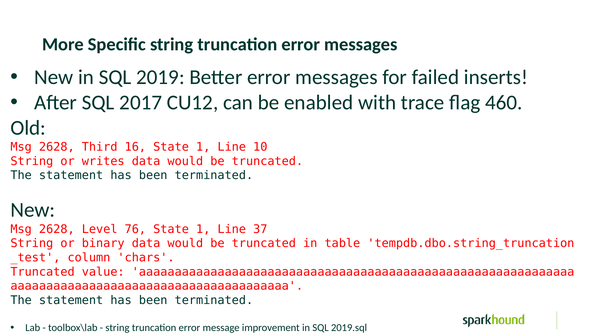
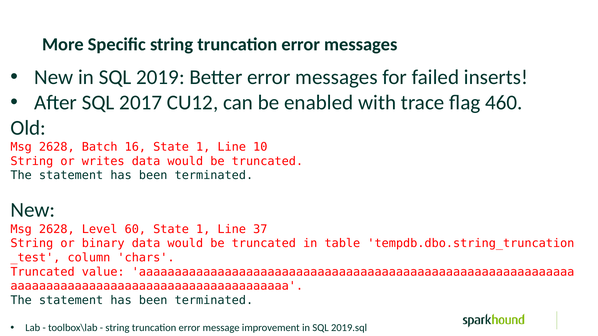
Third: Third -> Batch (100, 147)
76: 76 -> 60 (135, 229)
